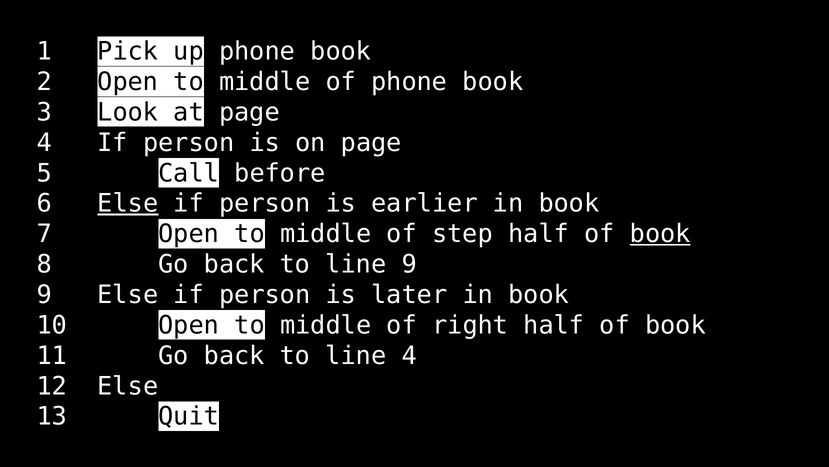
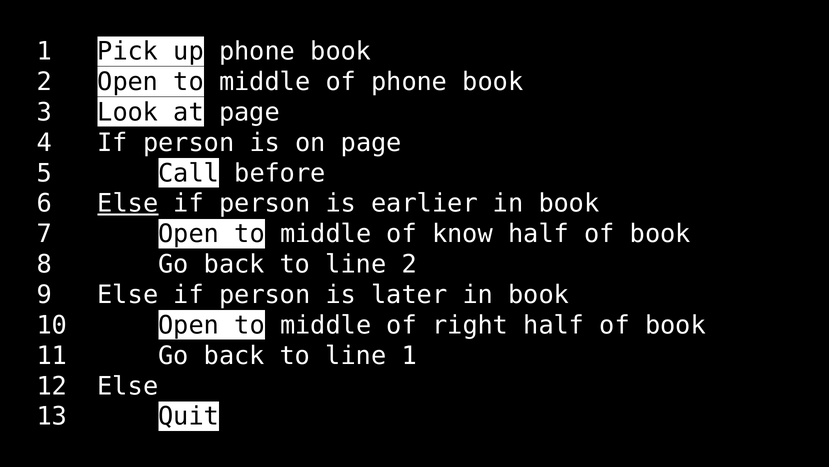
step: step -> know (462, 234)
book underline: present -> none (660, 234)
line 9: 9 -> 2 (409, 264)
line 4: 4 -> 1 (409, 355)
